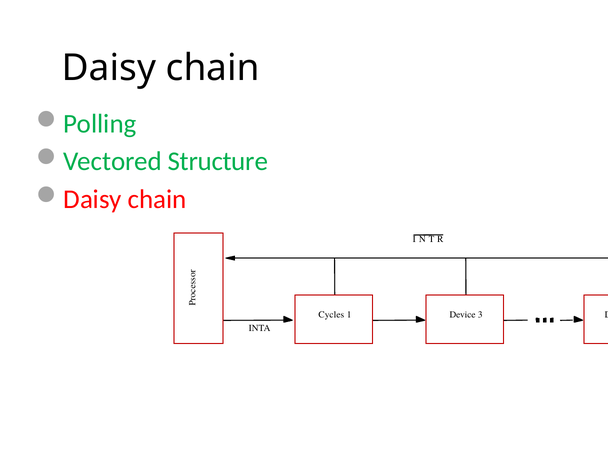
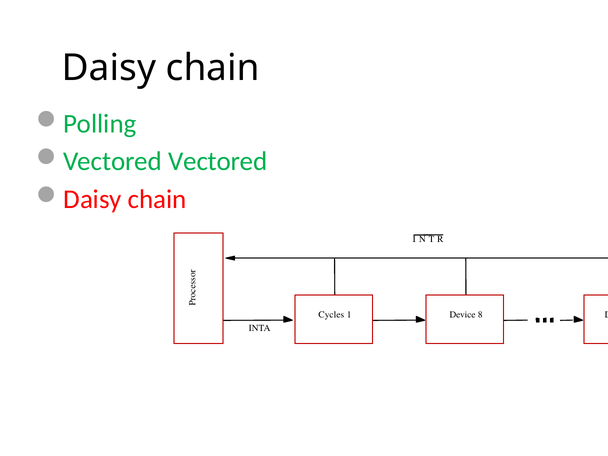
Vectored Structure: Structure -> Vectored (218, 161)
3: 3 -> 8 (480, 315)
